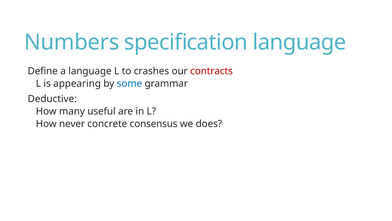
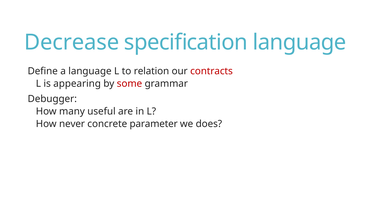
Numbers: Numbers -> Decrease (72, 42)
crashes: crashes -> relation (151, 71)
some colour: blue -> red (129, 83)
Deductive: Deductive -> Debugger (52, 99)
consensus: consensus -> parameter (154, 124)
